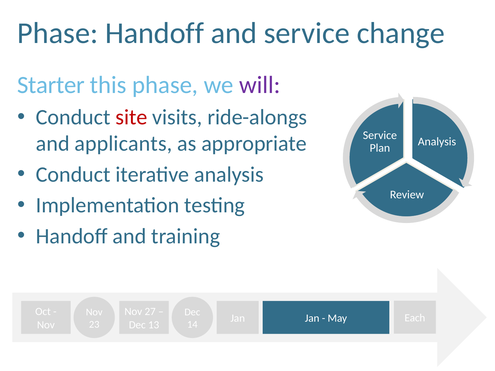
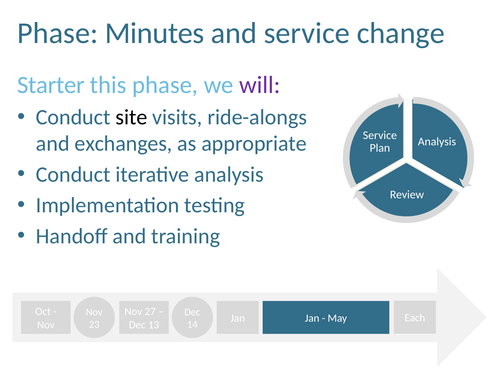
Phase Handoff: Handoff -> Minutes (155, 33)
site colour: red -> black (131, 117)
applicants: applicants -> exchanges (123, 144)
